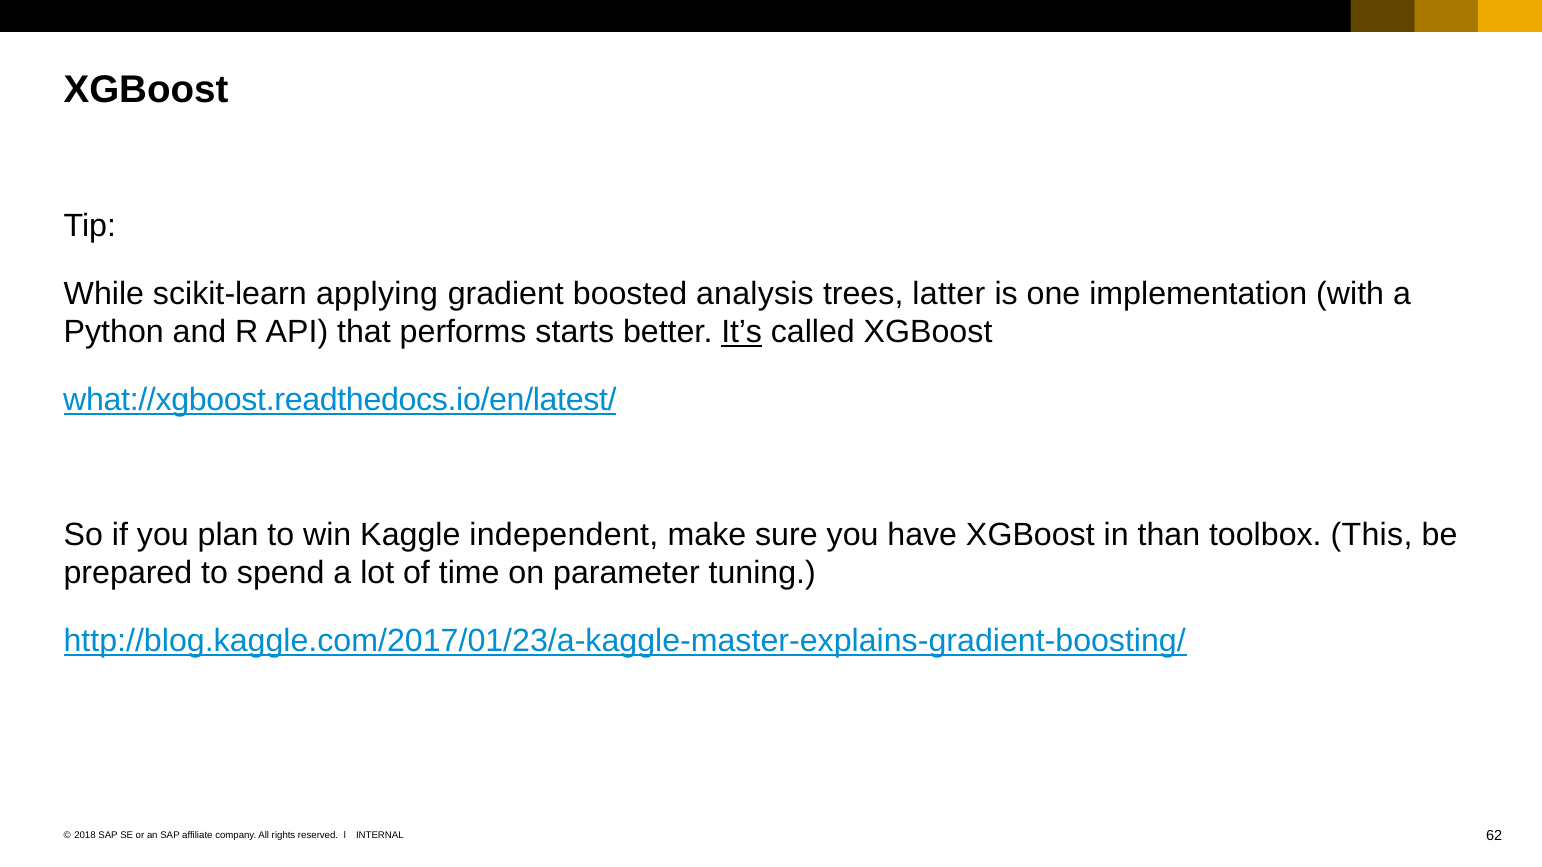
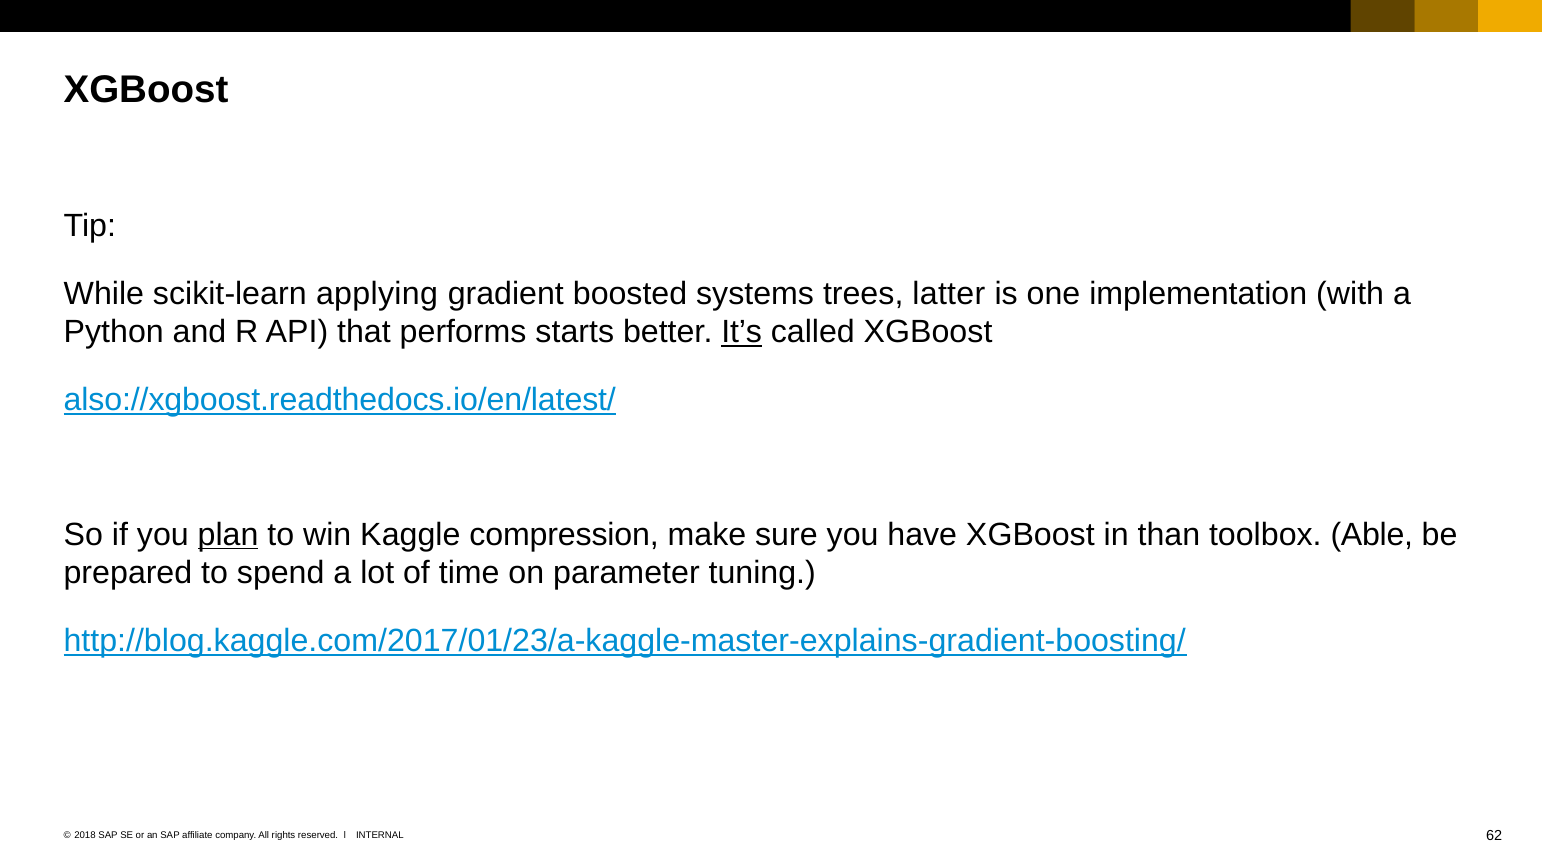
analysis: analysis -> systems (755, 294)
what://xgboost.readthedocs.io/en/latest/: what://xgboost.readthedocs.io/en/latest/ -> also://xgboost.readthedocs.io/en/latest/ (340, 400)
plan underline: none -> present (228, 535)
independent: independent -> compression (564, 535)
This: This -> Able (1372, 535)
